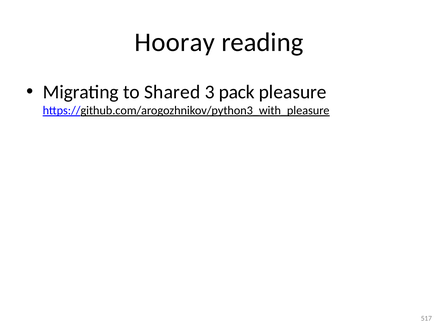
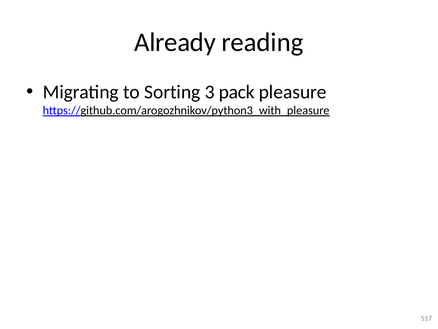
Hooray: Hooray -> Already (175, 42)
Shared: Shared -> Sorting (172, 92)
